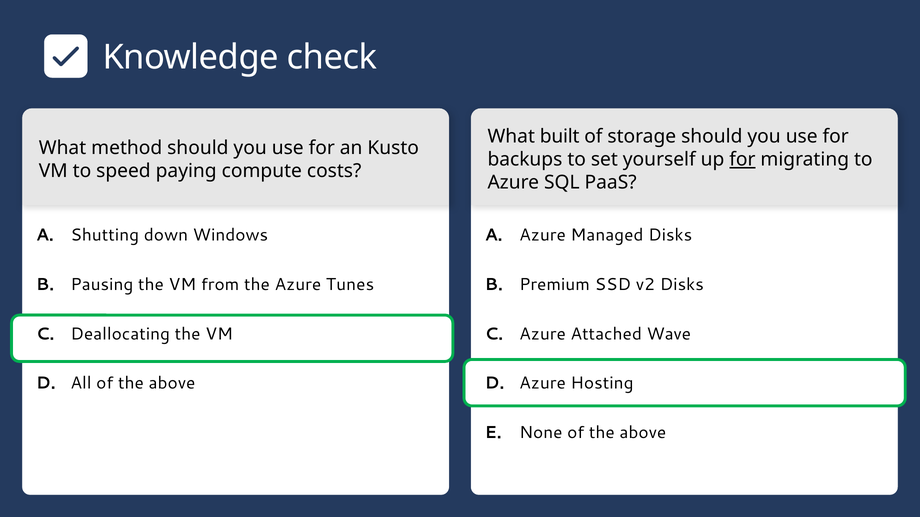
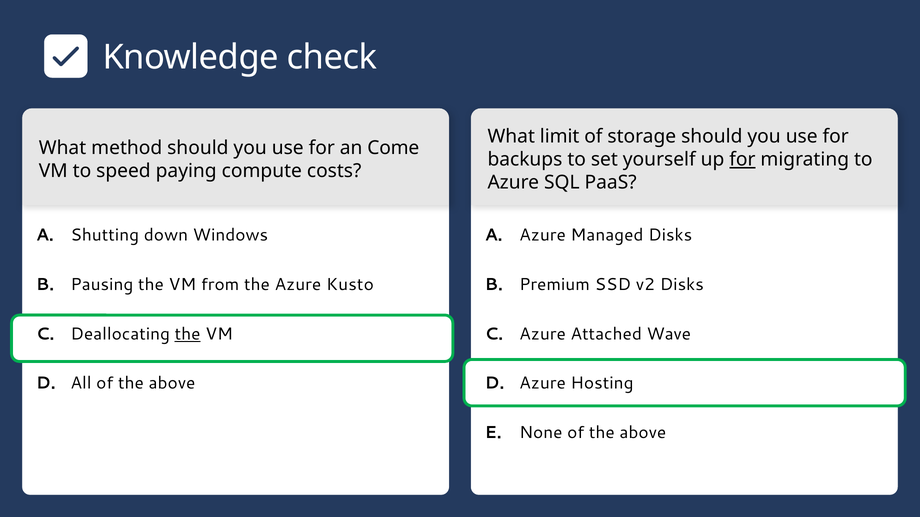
built: built -> limit (560, 137)
Kusto: Kusto -> Come (393, 148)
Tunes: Tunes -> Kusto (350, 285)
the underline: none -> present (188, 334)
